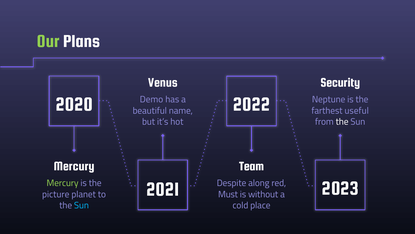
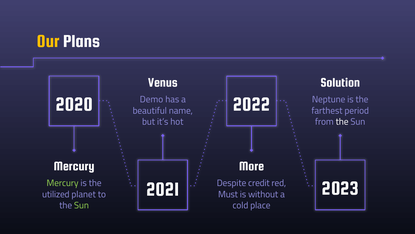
Our colour: light green -> yellow (48, 41)
Security: Security -> Solution (340, 82)
useful: useful -> period (357, 110)
Team: Team -> More (251, 166)
along: along -> credit (259, 183)
picture: picture -> utilized (56, 194)
Sun colour: light blue -> light green (81, 205)
